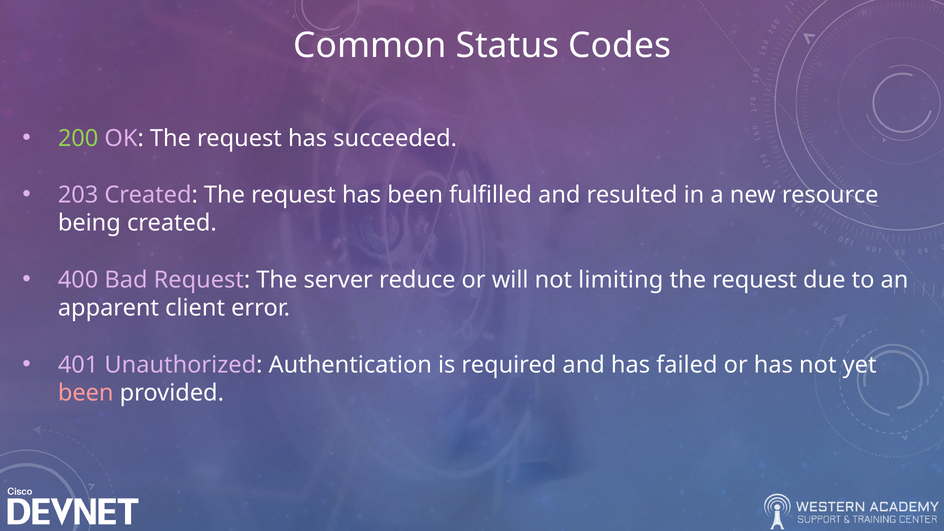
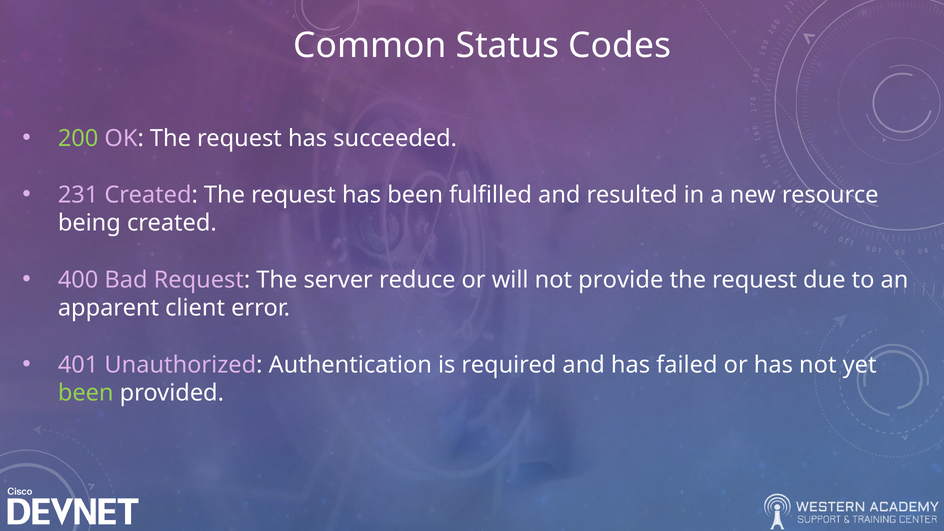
203: 203 -> 231 (78, 195)
limiting: limiting -> provide (621, 280)
been colour: pink -> light green (86, 393)
